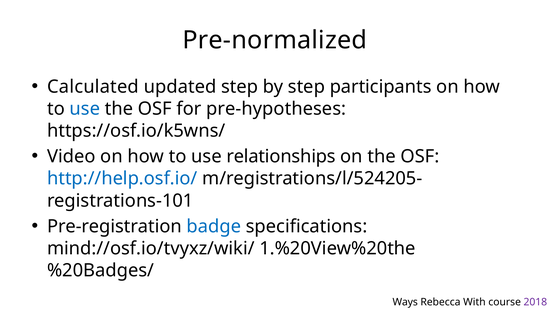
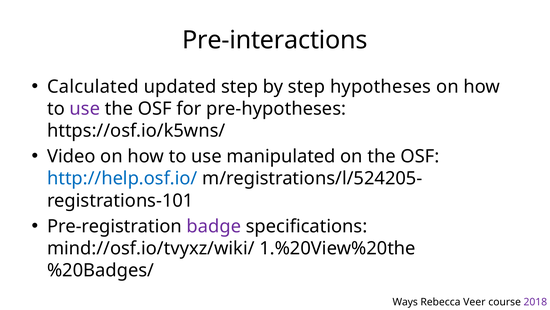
Pre-normalized: Pre-normalized -> Pre-interactions (275, 40)
participants: participants -> hypotheses (381, 87)
use colour: blue -> purple (85, 109)
relationships: relationships -> manipulated (281, 156)
badge colour: blue -> purple (214, 226)
With: With -> Veer (474, 302)
